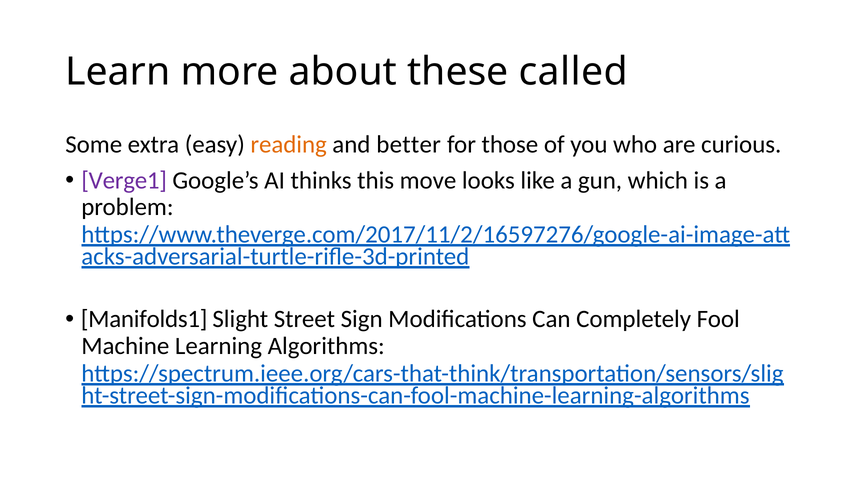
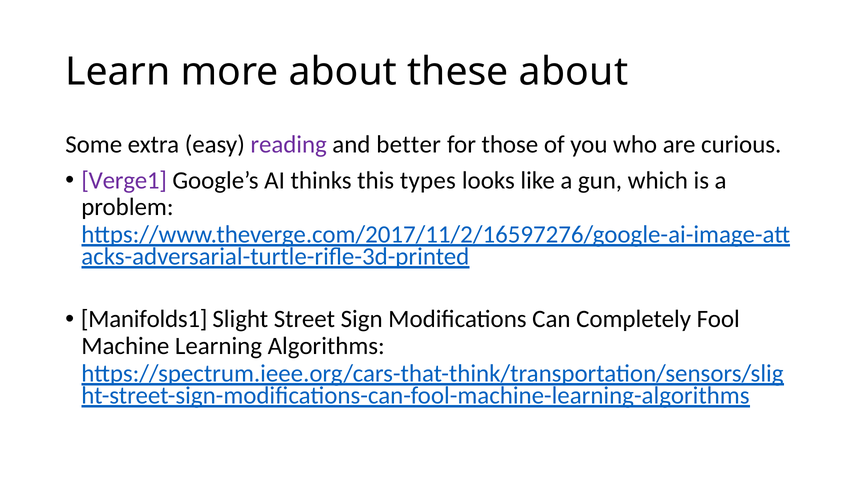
these called: called -> about (573, 72)
reading colour: orange -> purple (289, 145)
move: move -> types (428, 181)
